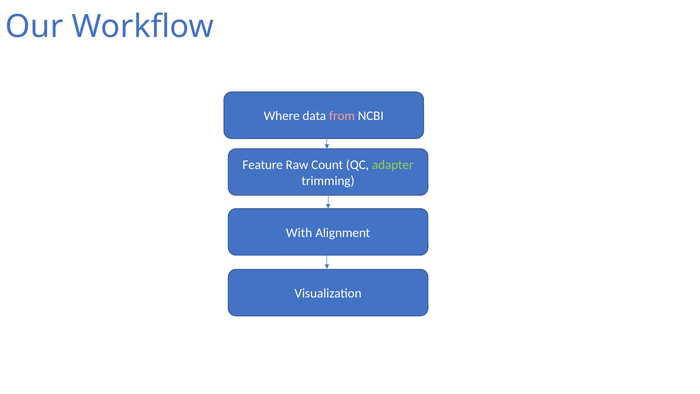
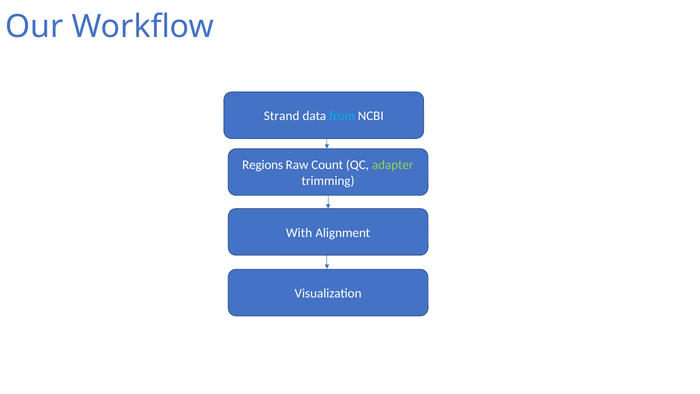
Where: Where -> Strand (282, 116)
from colour: pink -> light blue (342, 116)
Feature: Feature -> Regions (263, 165)
